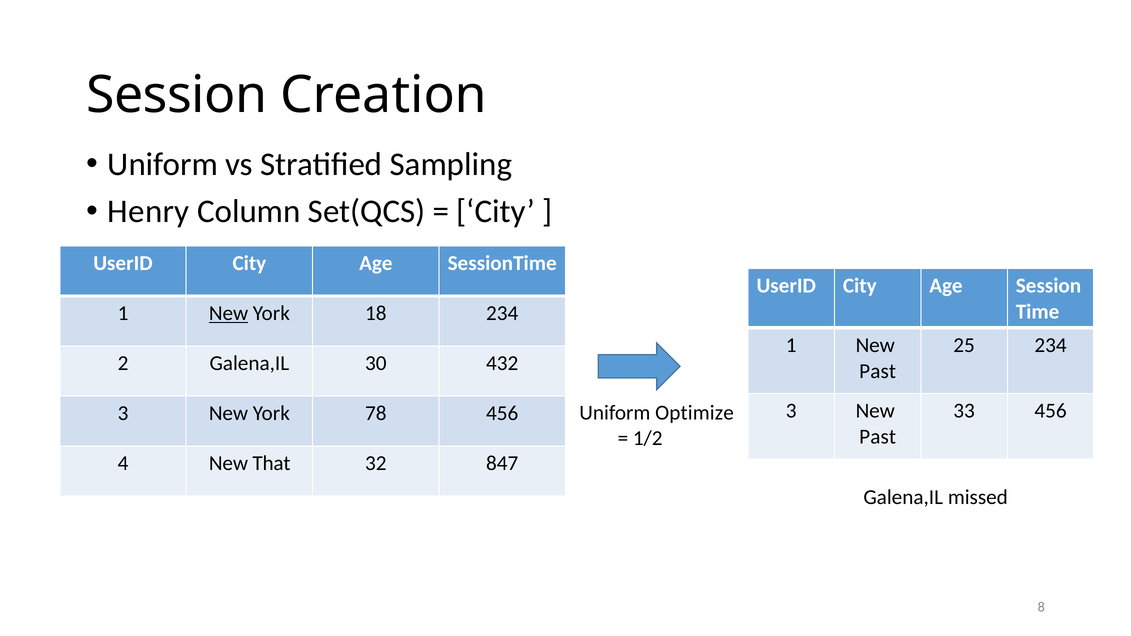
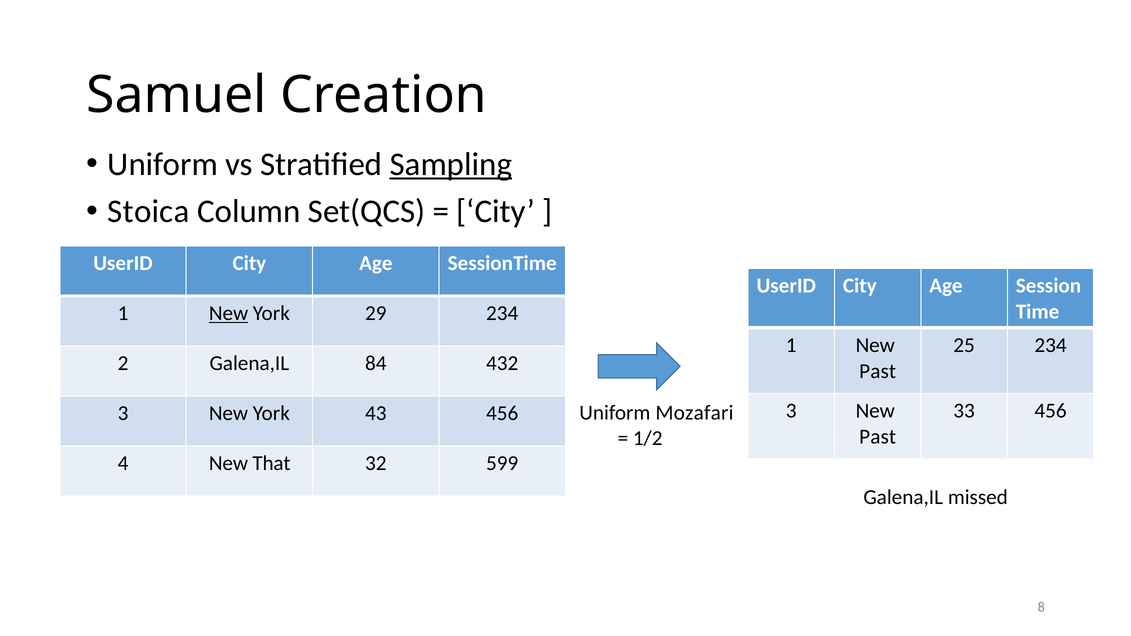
Session: Session -> Samuel (176, 95)
Sampling underline: none -> present (451, 164)
Henry: Henry -> Stoica (148, 212)
18: 18 -> 29 (376, 314)
30: 30 -> 84 (376, 364)
Optimize: Optimize -> Mozafari (694, 413)
78: 78 -> 43 (376, 414)
847: 847 -> 599 (502, 464)
